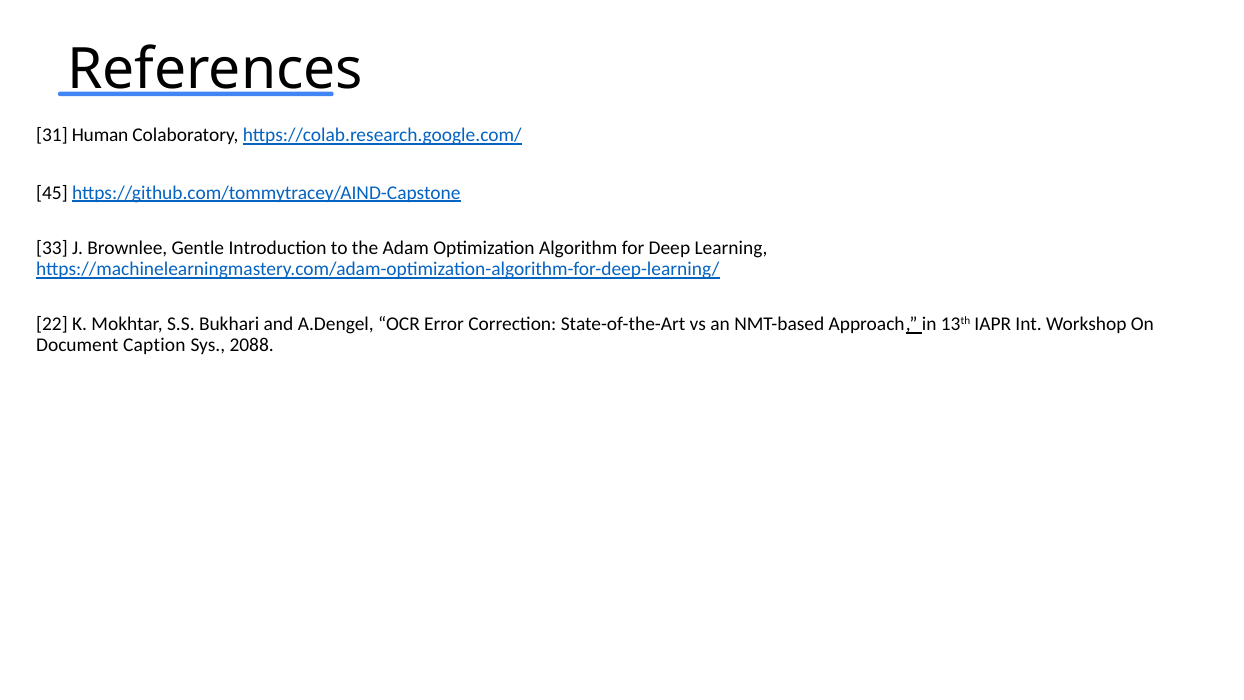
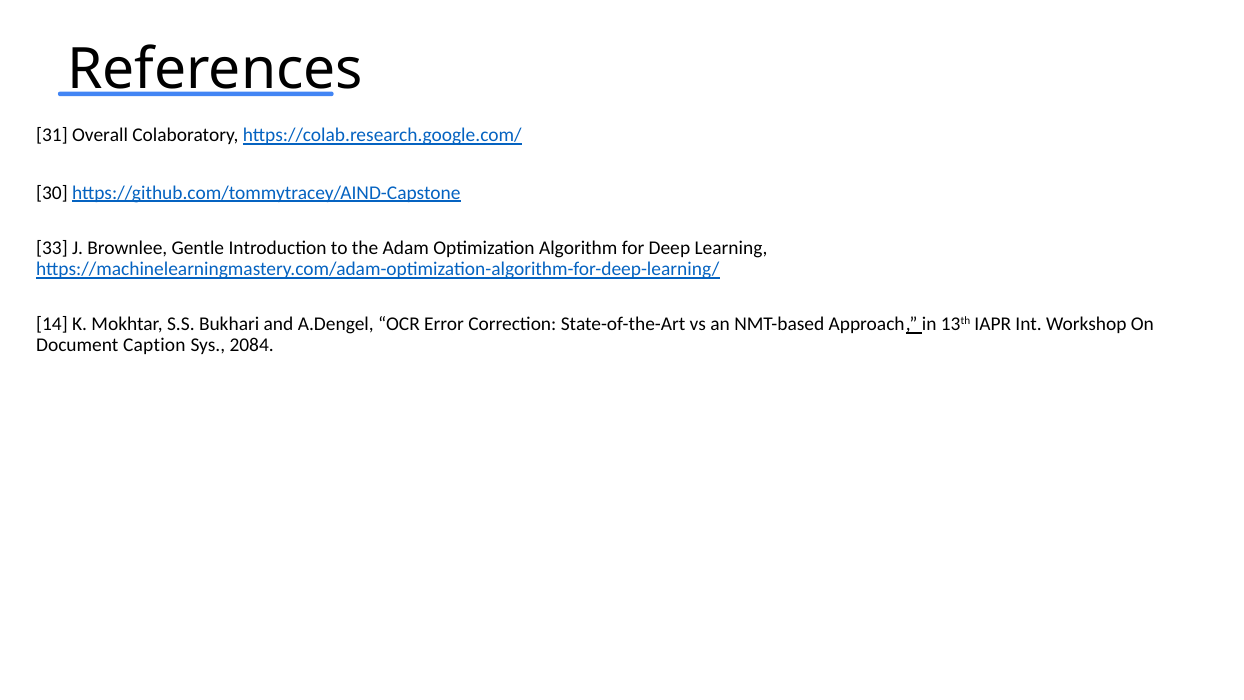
Human: Human -> Overall (100, 135)
45: 45 -> 30 (52, 193)
22: 22 -> 14 (52, 324)
2088: 2088 -> 2084 (252, 345)
